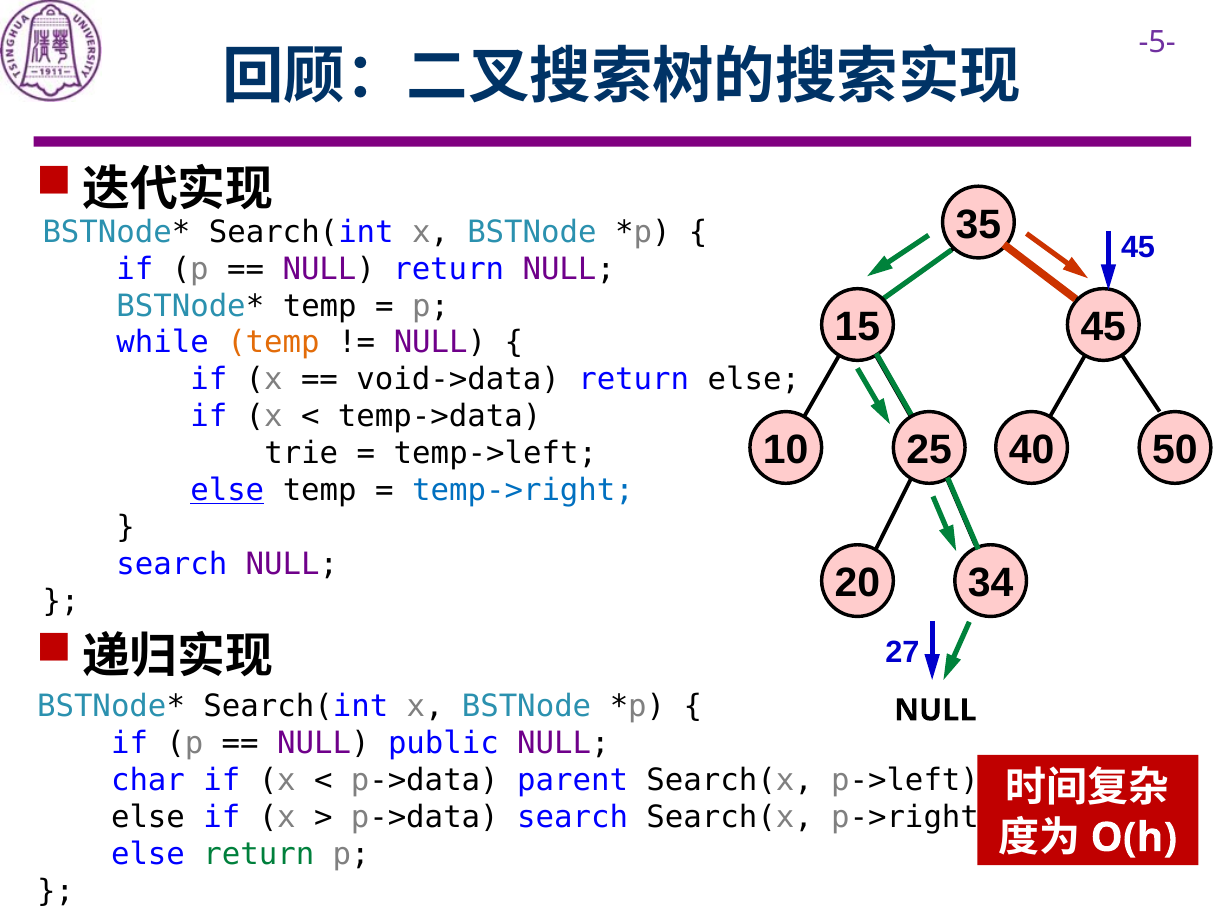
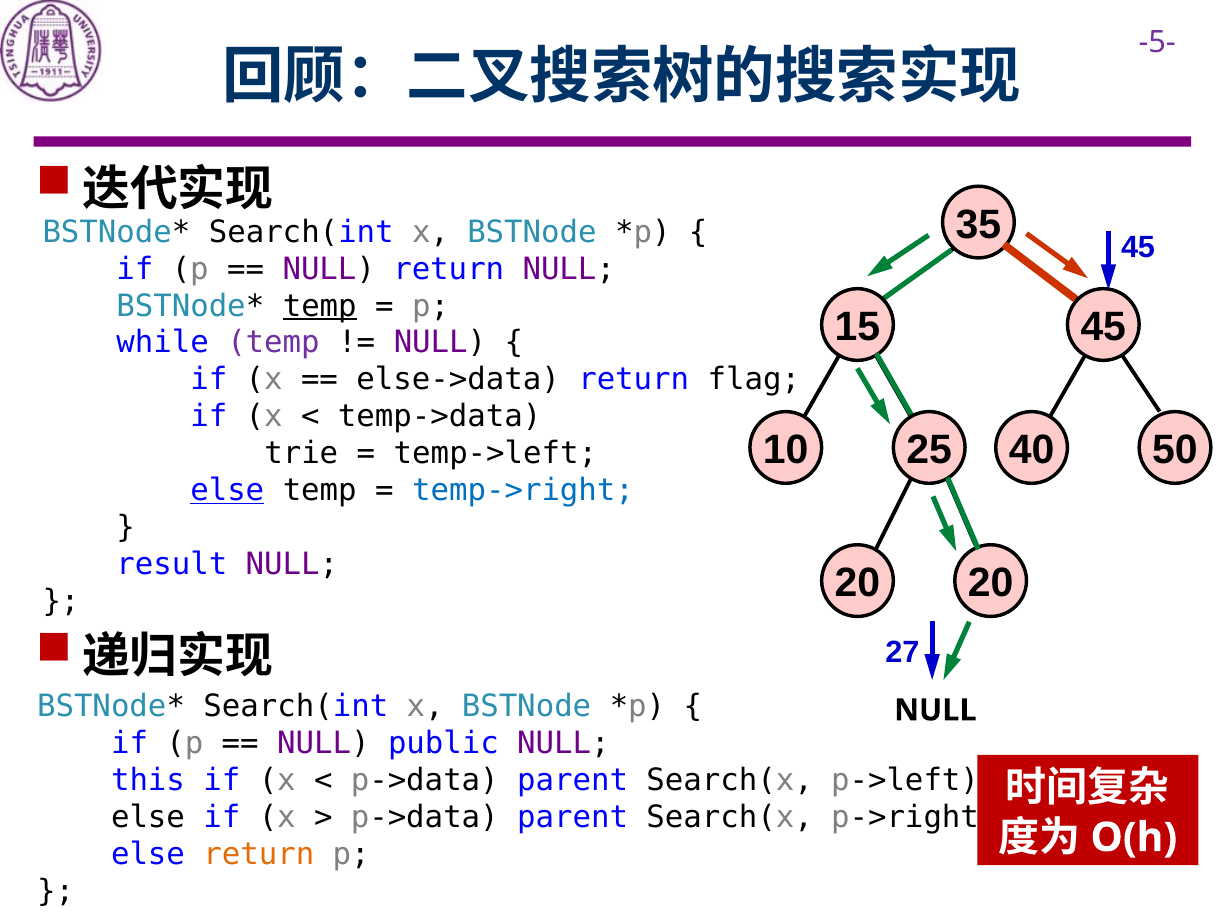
temp underline: none -> present (320, 306)
temp colour: orange -> purple (273, 343)
void->data: void->data -> else->data (458, 380)
return else: else -> flag (754, 380)
search: search -> result (172, 564)
20 34: 34 -> 20 (991, 583)
char: char -> this (148, 780)
search: search -> parent (573, 817)
return colour: green -> orange (259, 854)
